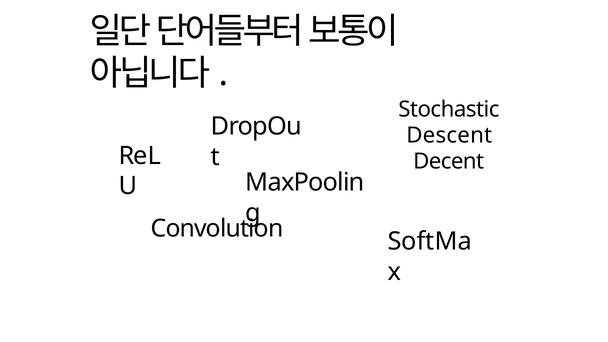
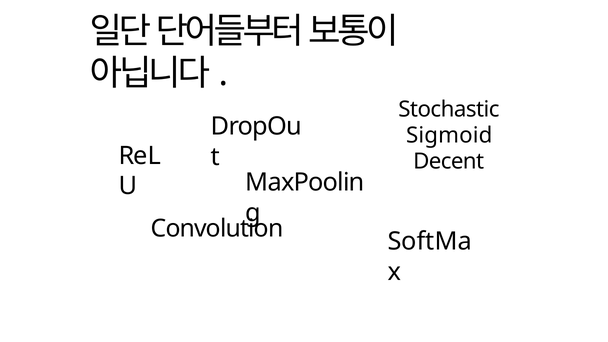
Descent: Descent -> Sigmoid (449, 135)
